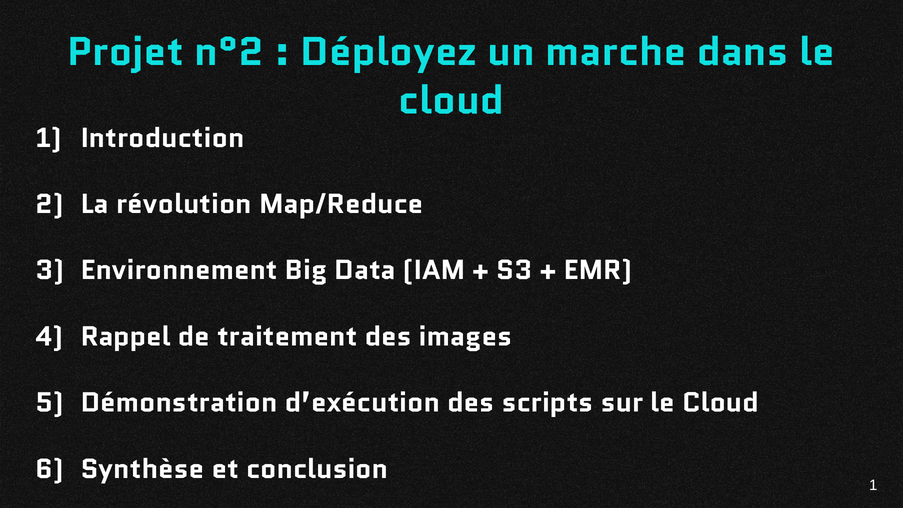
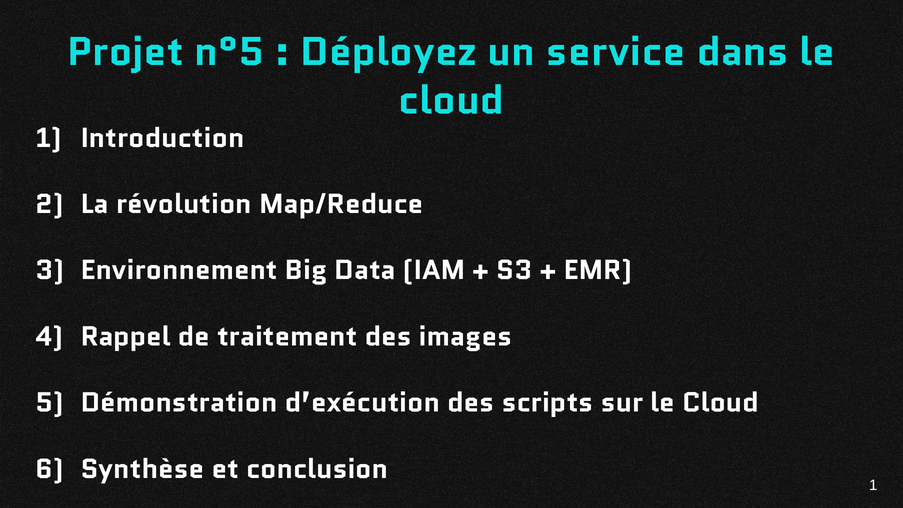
n°2: n°2 -> n°5 (229, 52)
marche: marche -> service (616, 52)
